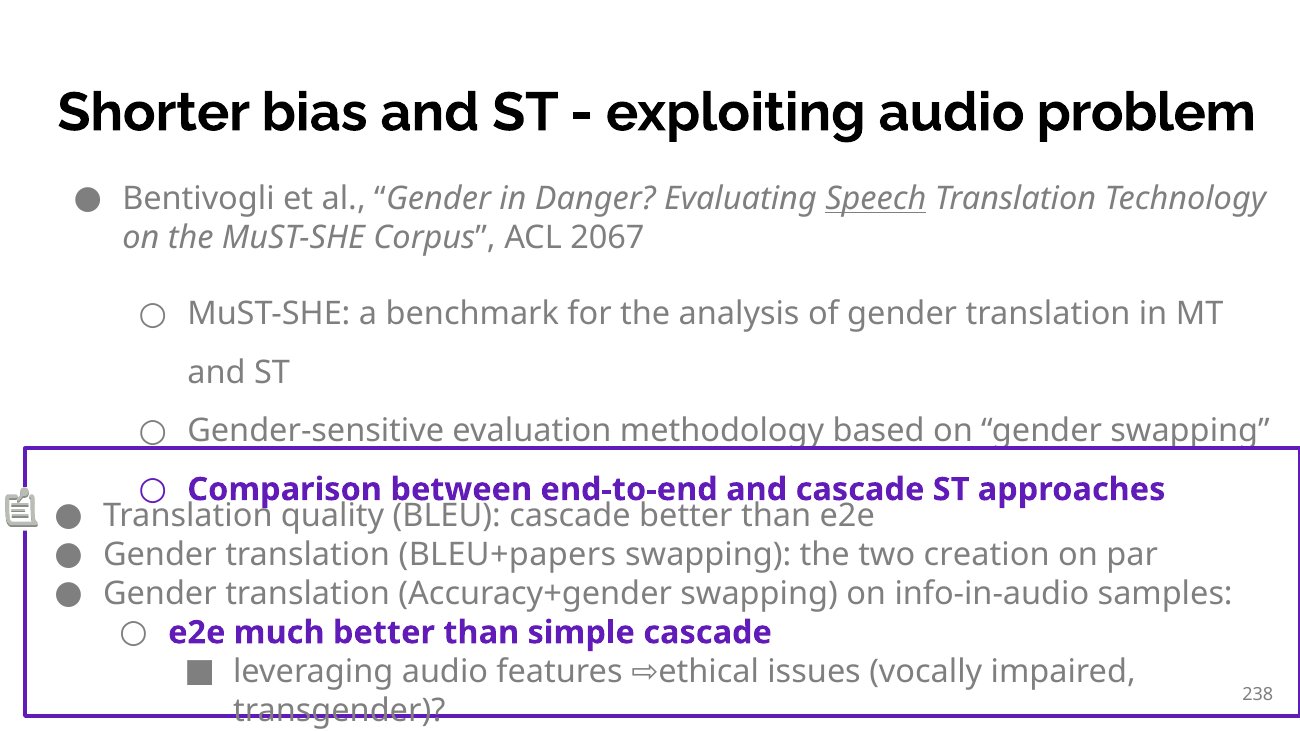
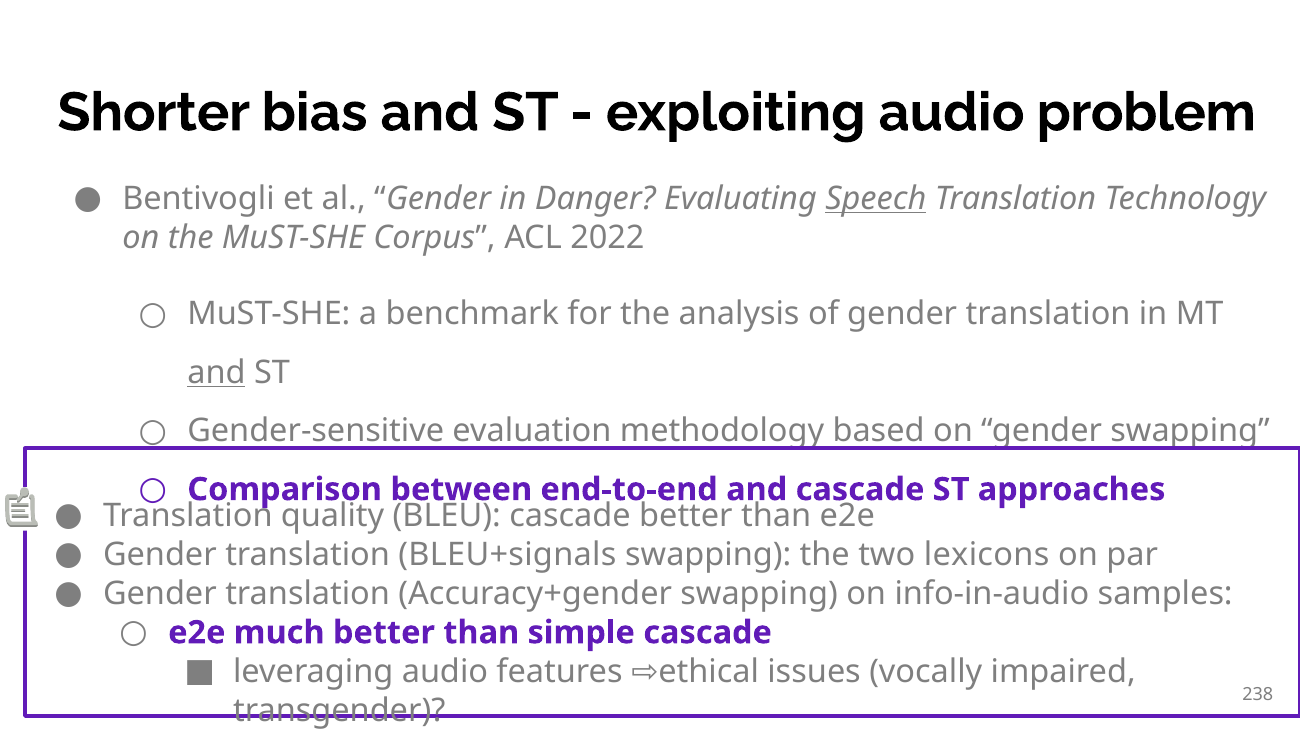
2067: 2067 -> 2022 (607, 238)
and underline: none -> present (216, 373)
BLEU+papers: BLEU+papers -> BLEU+signals (507, 555)
creation: creation -> lexicons (987, 555)
